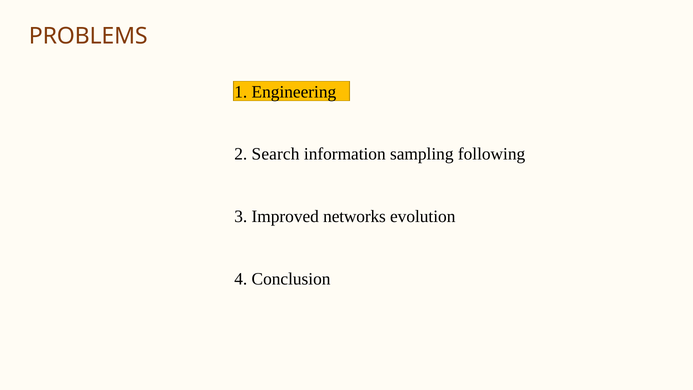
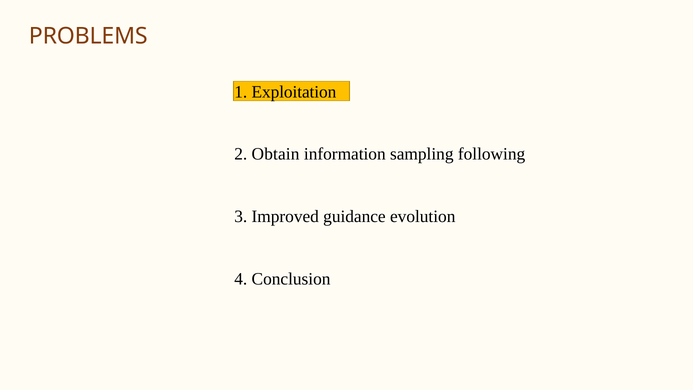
Engineering: Engineering -> Exploitation (294, 92)
Search: Search -> Obtain (276, 154)
networks: networks -> guidance (354, 217)
